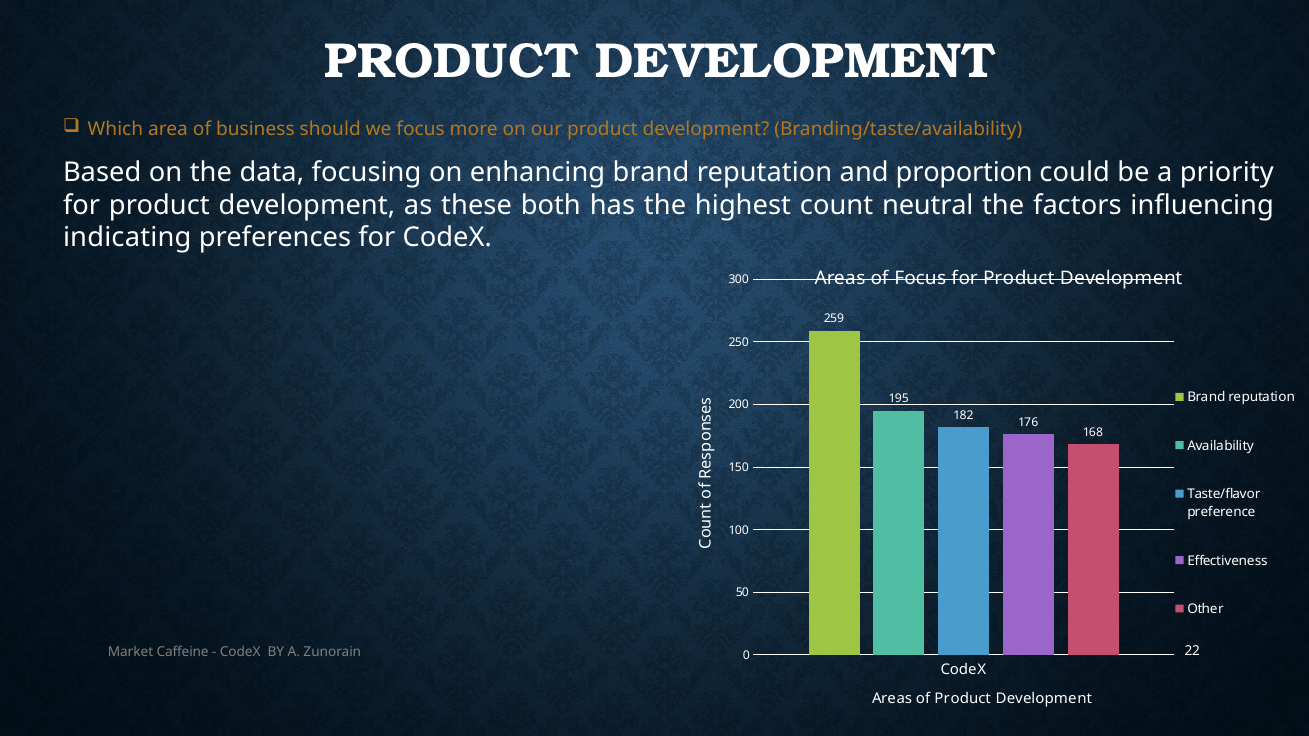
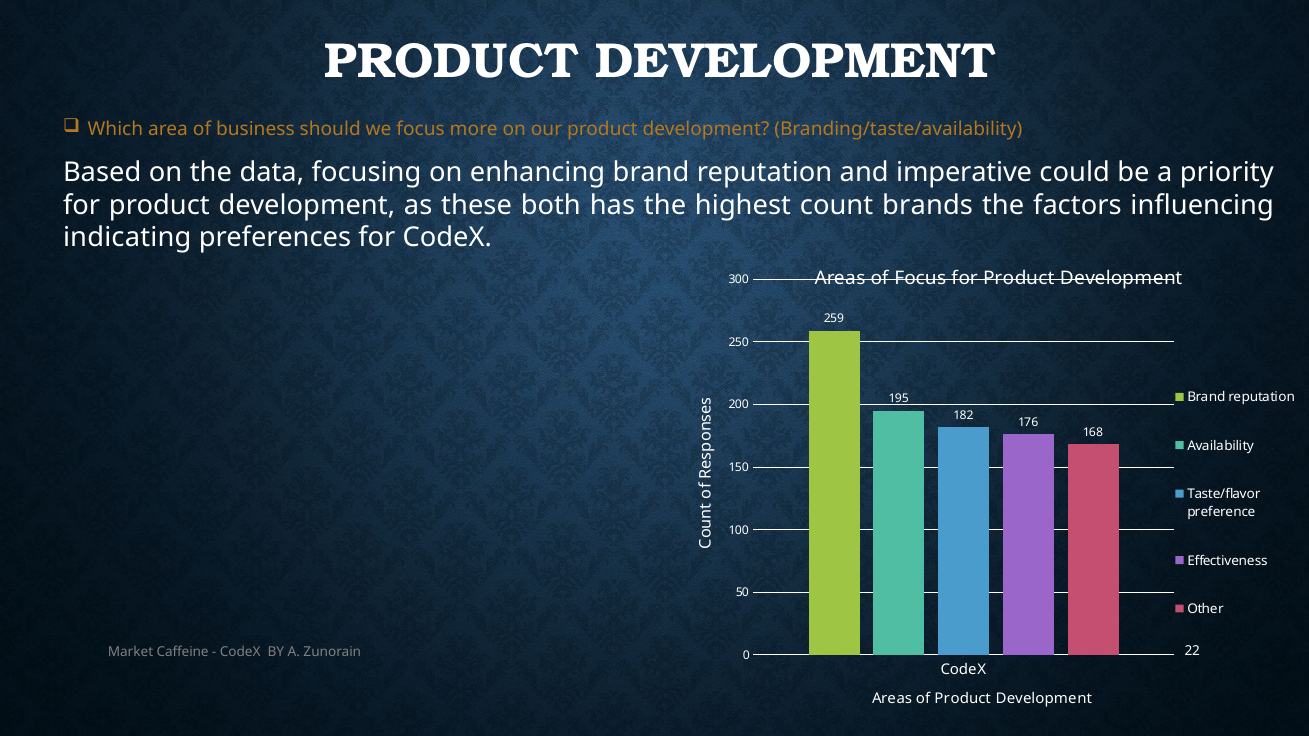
proportion: proportion -> imperative (964, 173)
neutral: neutral -> brands (928, 205)
